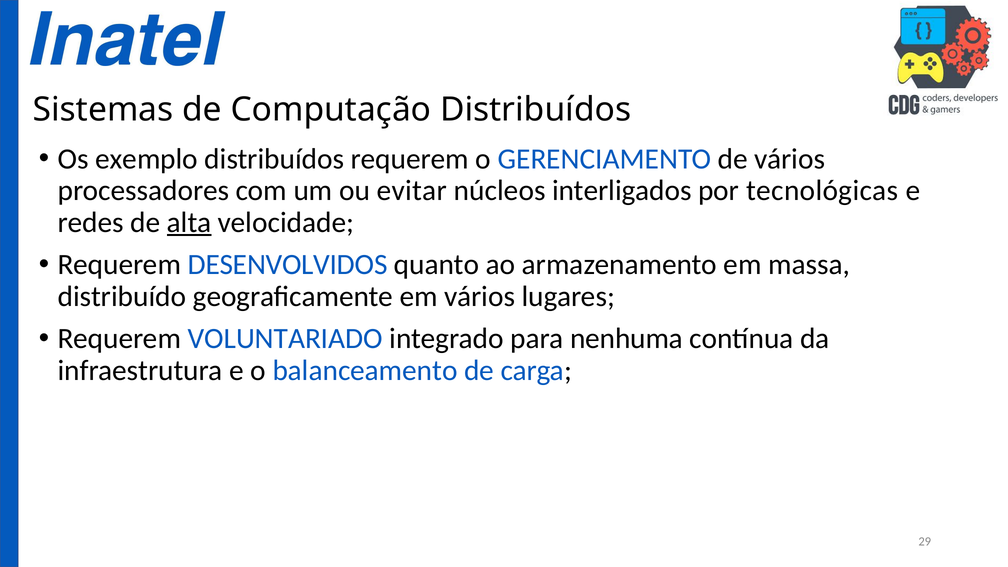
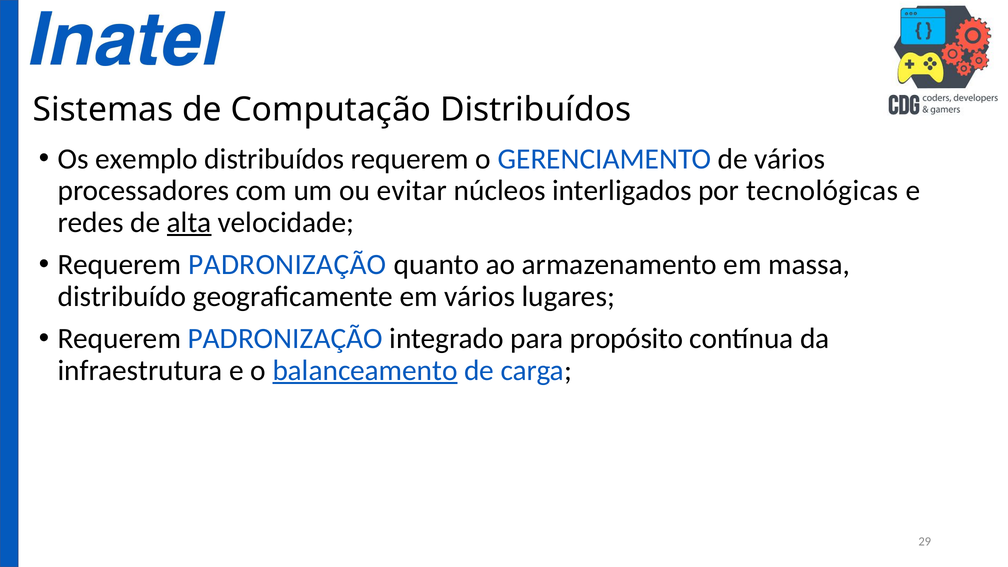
DESENVOLVIDOS: DESENVOLVIDOS -> PADRONIZAÇÃO (287, 265)
VOLUNTARIADO: VOLUNTARIADO -> PADRONIZAÇÃO (285, 339)
nenhuma: nenhuma -> propósito (627, 339)
balanceamento underline: none -> present (365, 370)
